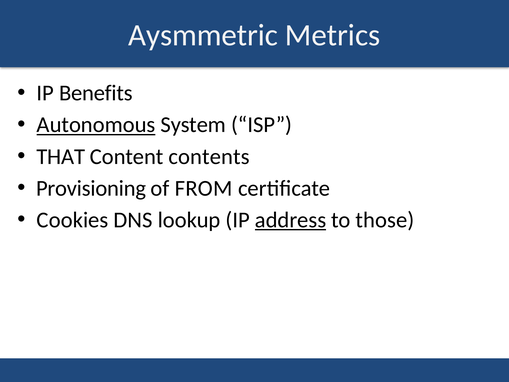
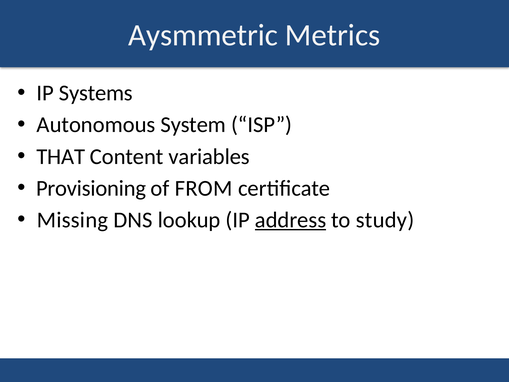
Benefits: Benefits -> Systems (96, 93)
Autonomous underline: present -> none (96, 125)
contents: contents -> variables (209, 156)
Cookies: Cookies -> Missing (72, 220)
those: those -> study (385, 220)
